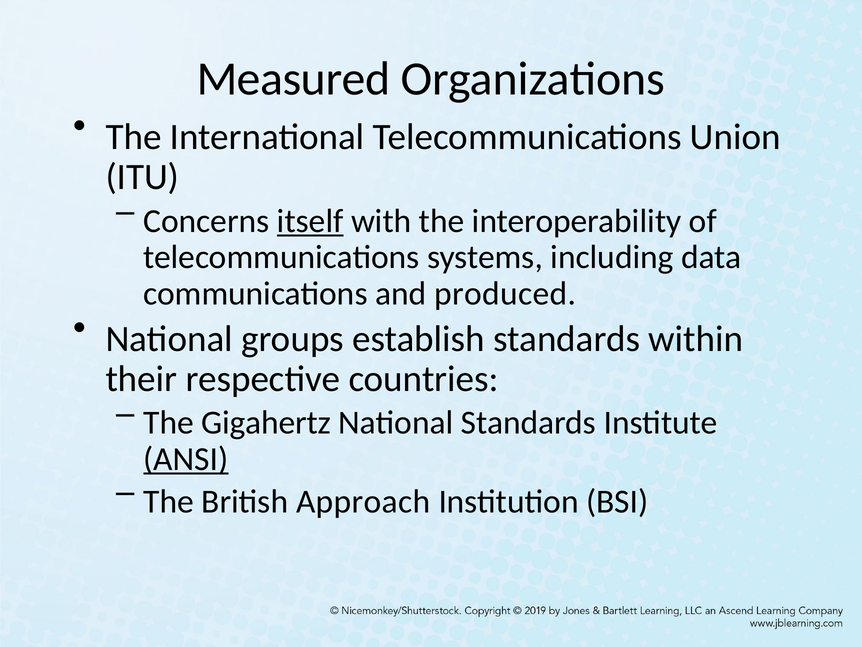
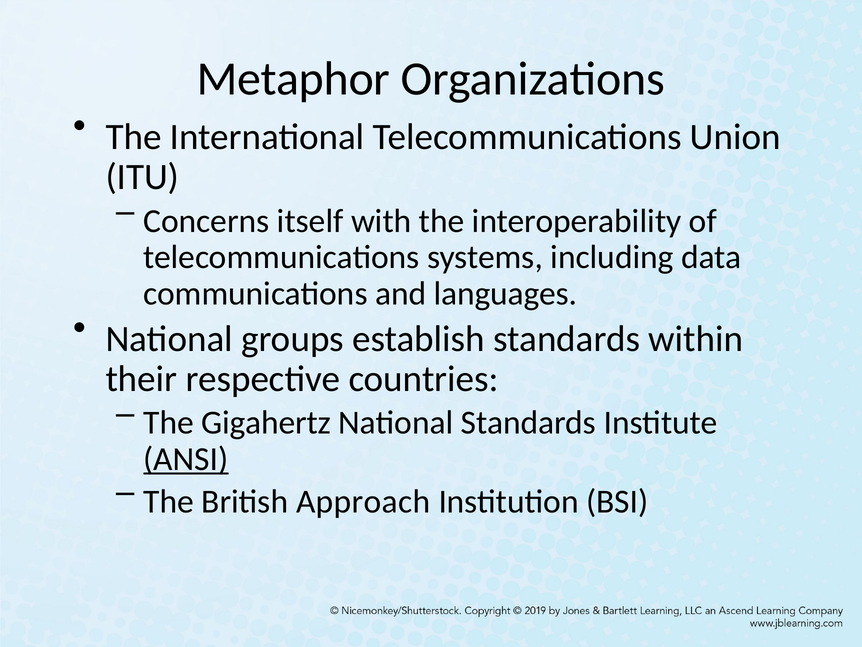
Measured: Measured -> Metaphor (293, 79)
itself underline: present -> none (310, 221)
produced: produced -> languages (505, 293)
